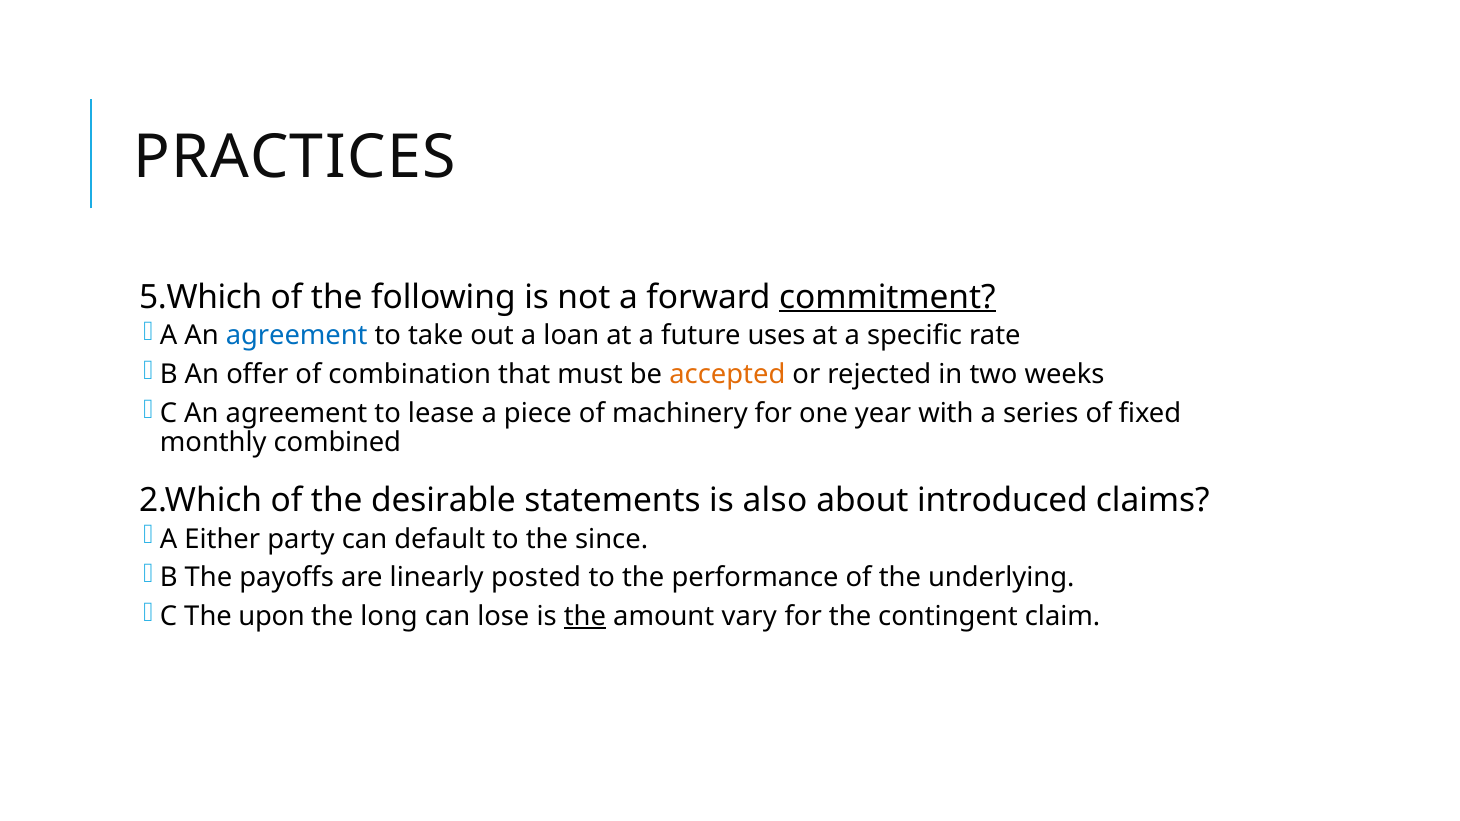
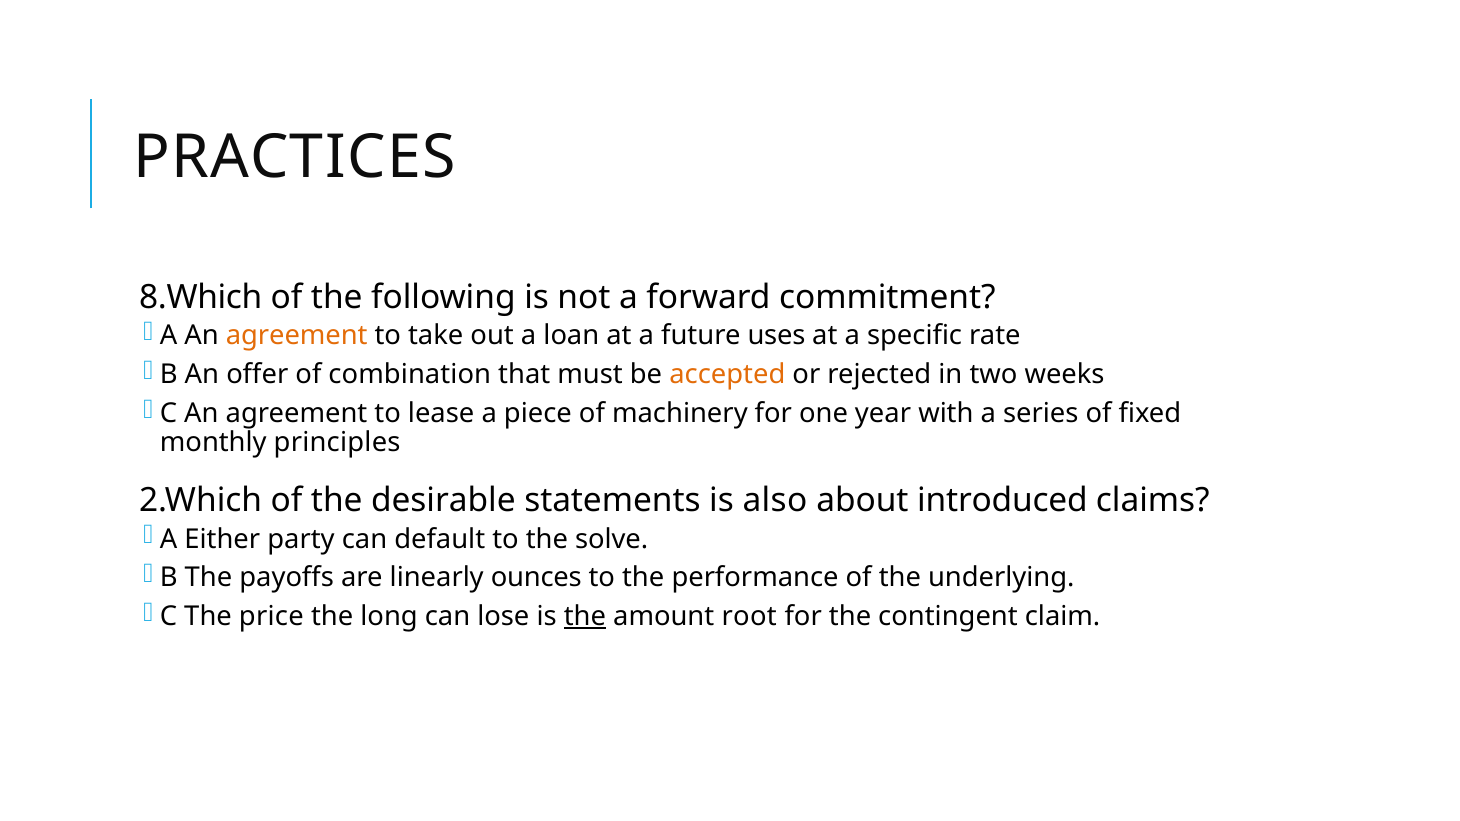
5.Which: 5.Which -> 8.Which (201, 297)
commitment underline: present -> none (887, 297)
agreement colour: blue -> orange (297, 336)
combined: combined -> principles (337, 443)
since: since -> solve (612, 539)
posted: posted -> ounces (536, 578)
upon: upon -> price (271, 617)
vary: vary -> root (749, 617)
